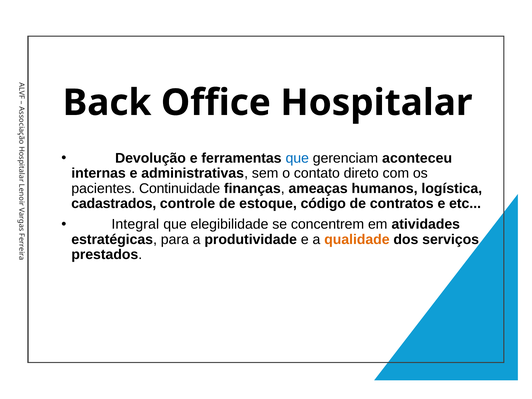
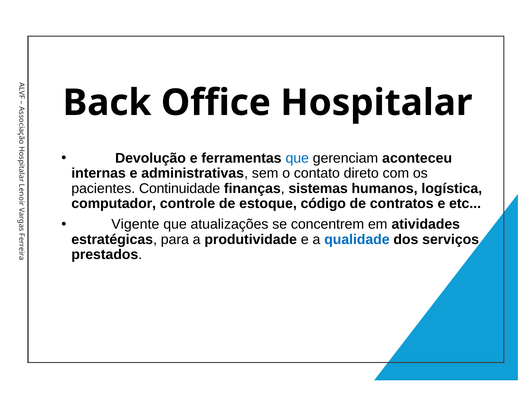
ameaças: ameaças -> sistemas (318, 188)
cadastrados: cadastrados -> computador (114, 204)
Integral: Integral -> Vigente (135, 224)
elegibilidade: elegibilidade -> atualizações (229, 224)
qualidade colour: orange -> blue (357, 239)
